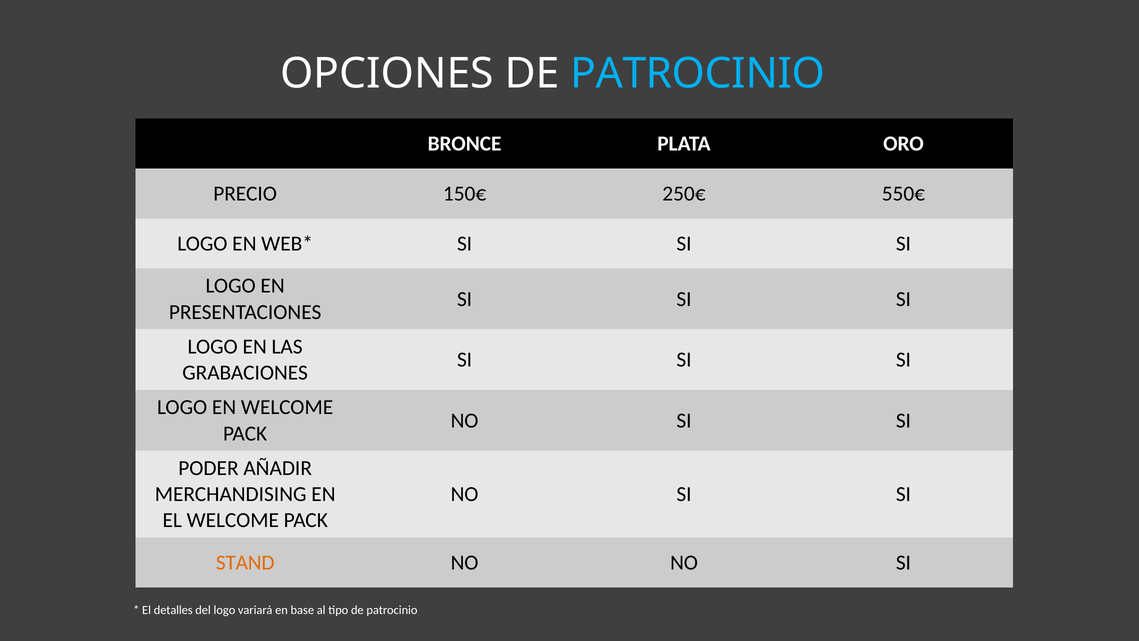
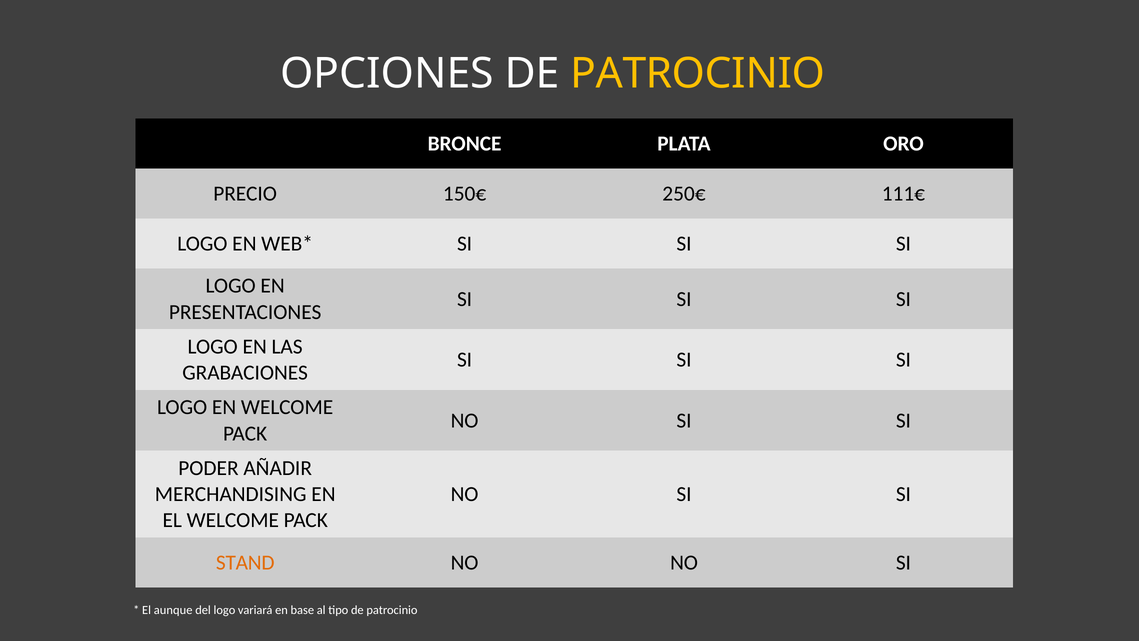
PATROCINIO colour: light blue -> yellow (698, 74)
550€: 550€ -> 111€ (903, 194)
detalles: detalles -> aunque (173, 610)
